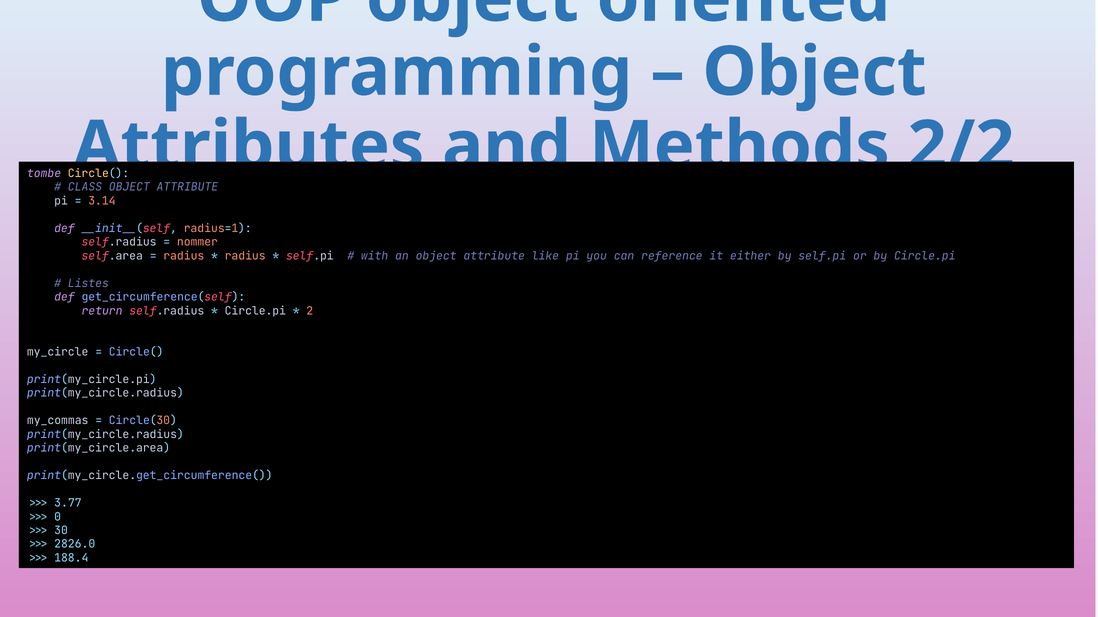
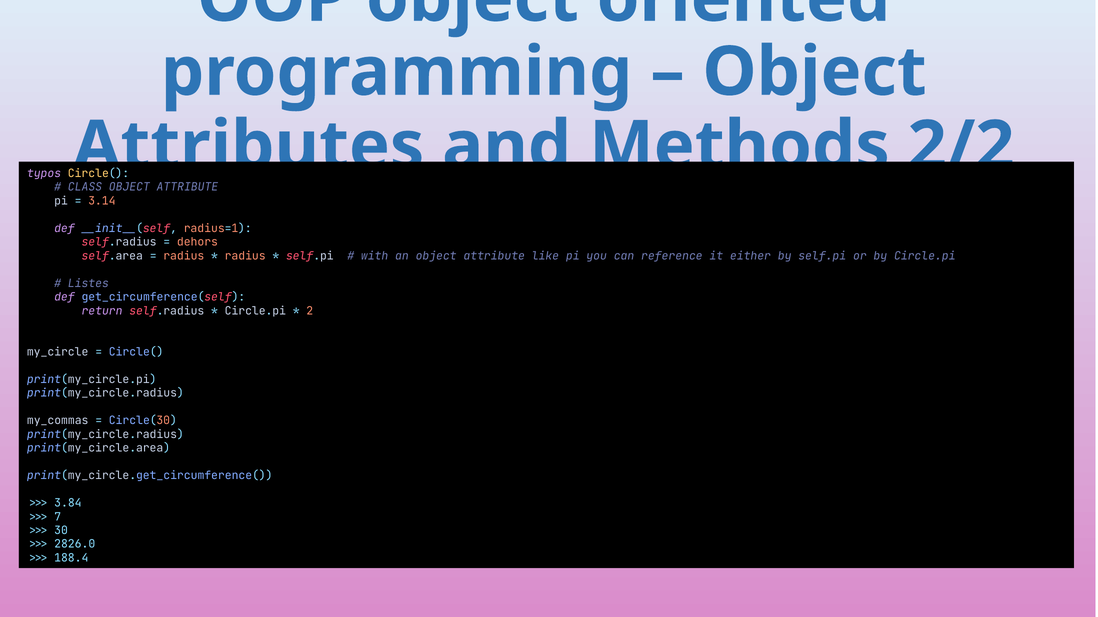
tombe: tombe -> typos (44, 174)
nommer: nommer -> dehors (197, 242)
3.77: 3.77 -> 3.84 (68, 504)
0: 0 -> 7 (58, 517)
